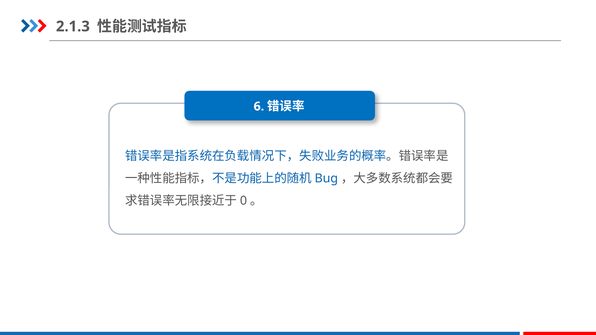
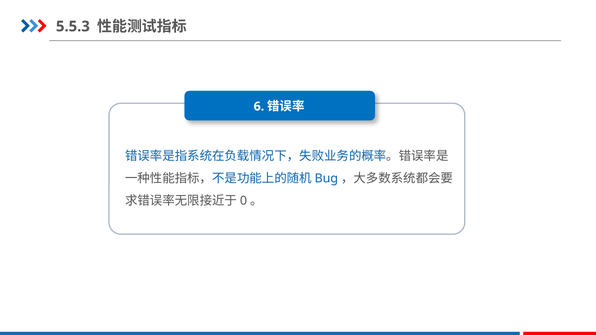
2.1.3: 2.1.3 -> 5.5.3 (73, 26)
